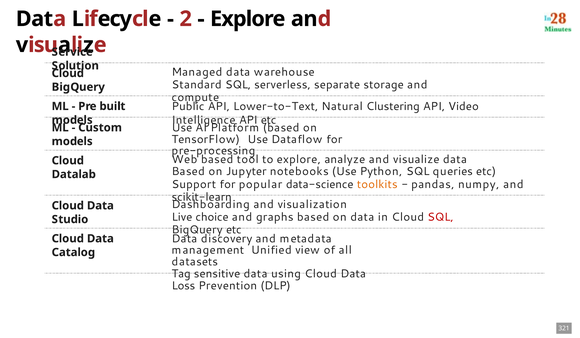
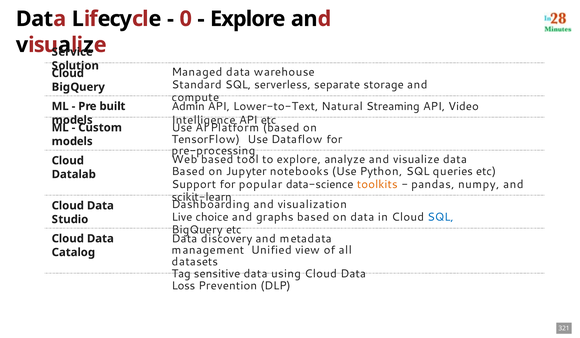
2: 2 -> 0 (186, 19)
Public: Public -> Admin (188, 106)
Clustering: Clustering -> Streaming (393, 106)
SQL colour: red -> blue (440, 217)
